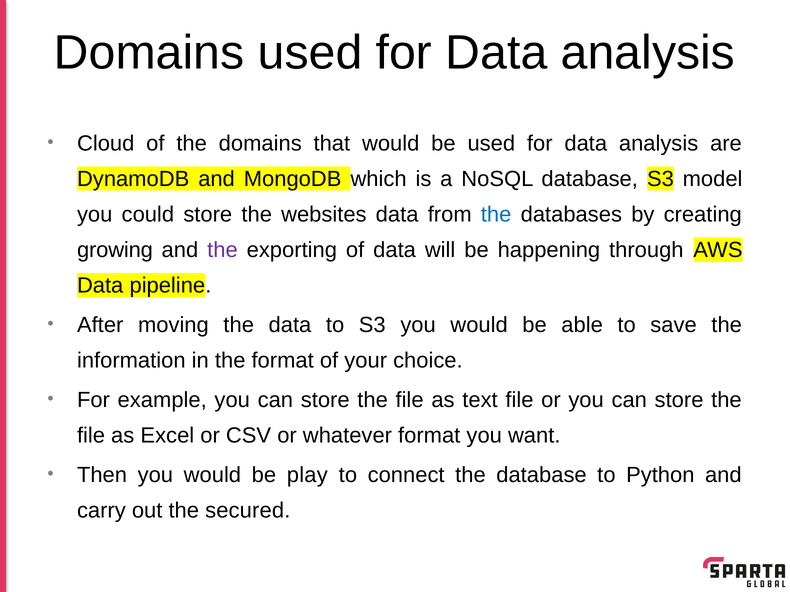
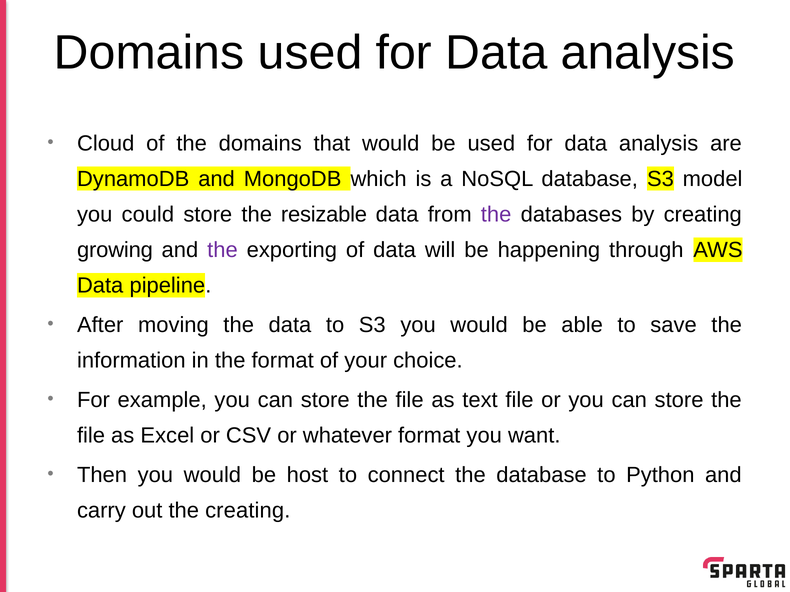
websites: websites -> resizable (324, 215)
the colour: blue -> purple (496, 215)
play: play -> host (307, 475)
the secured: secured -> creating (248, 511)
